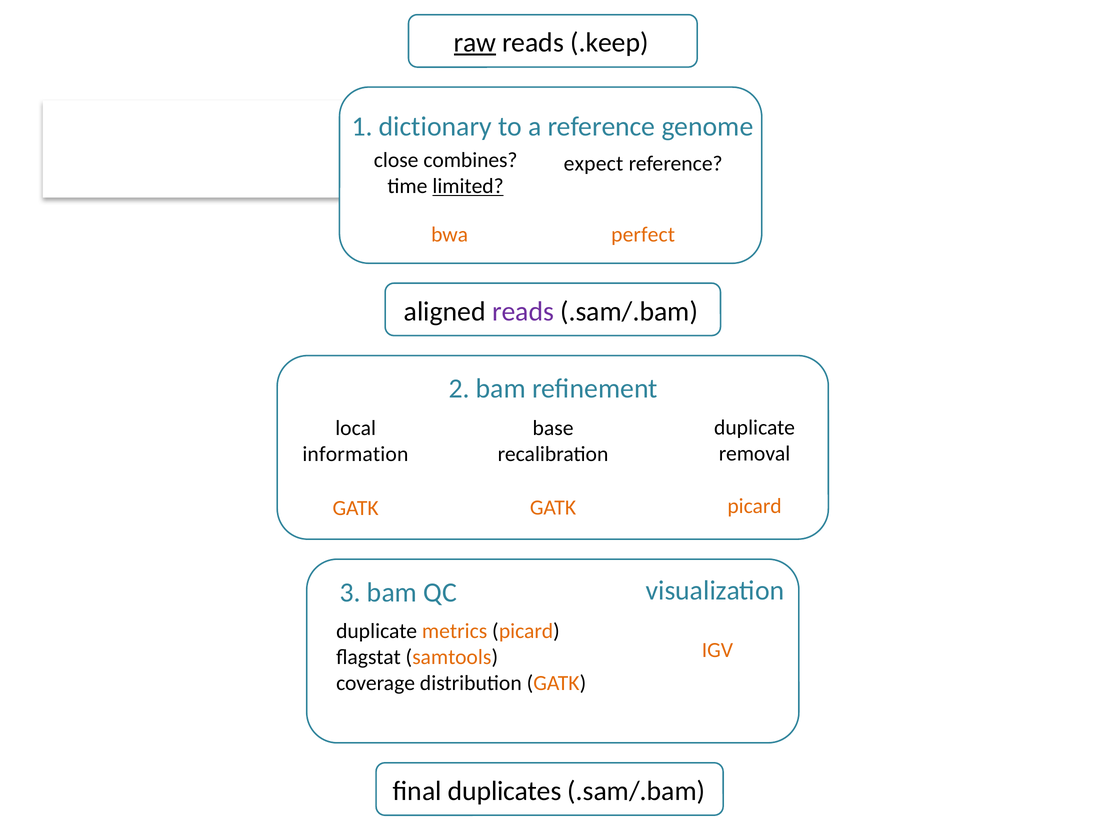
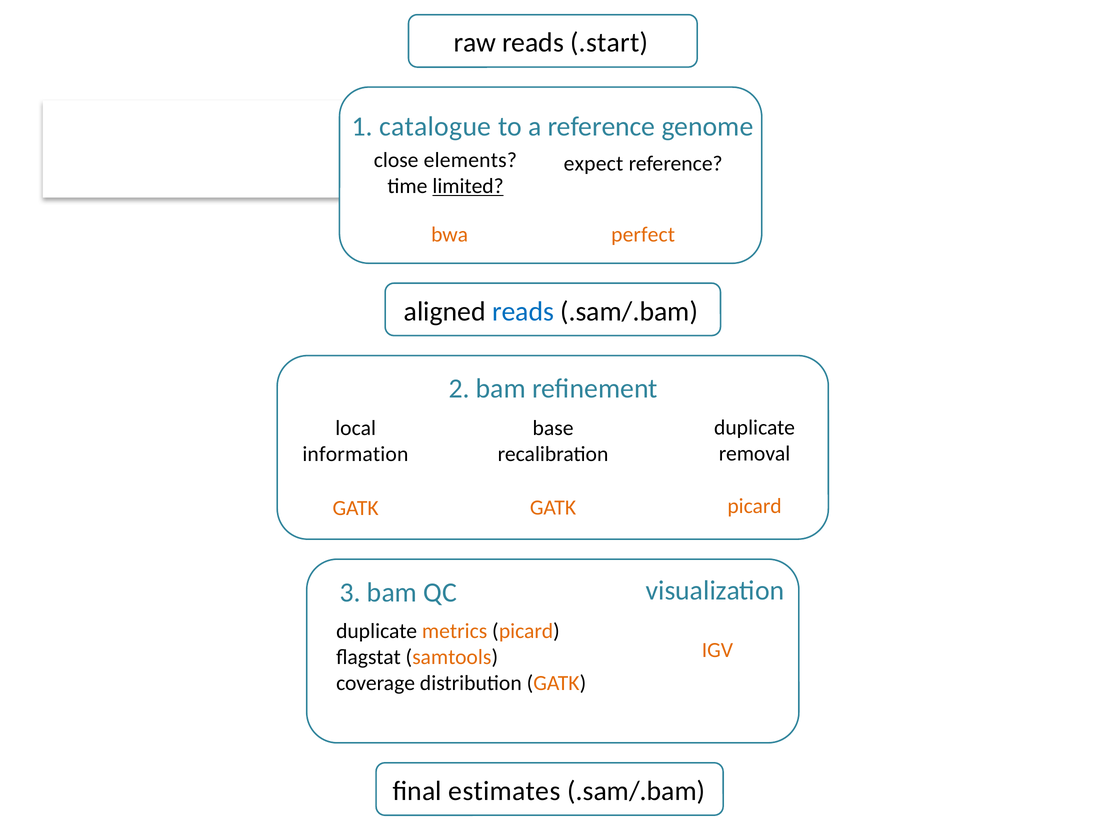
raw underline: present -> none (475, 43)
.keep: .keep -> .start (609, 43)
dictionary: dictionary -> catalogue (435, 127)
combines: combines -> elements (470, 160)
reads colour: purple -> blue (523, 312)
duplicates: duplicates -> estimates (504, 791)
